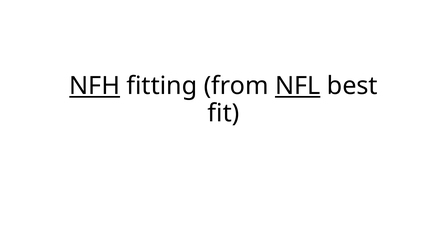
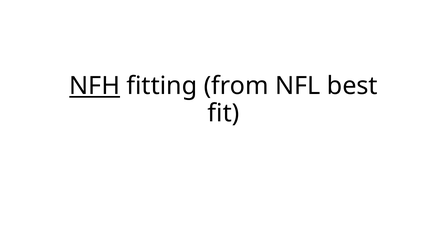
NFL underline: present -> none (298, 86)
